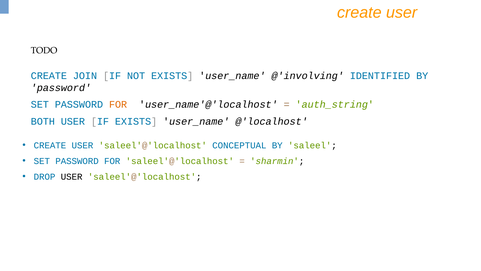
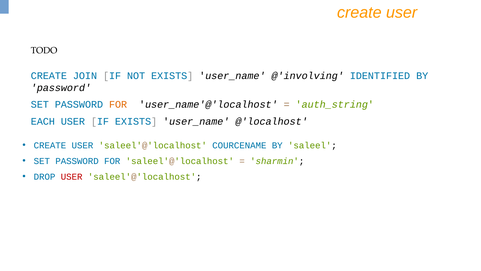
BOTH: BOTH -> EACH (43, 121)
CONCEPTUAL: CONCEPTUAL -> COURCENAME (239, 145)
USER colour: black -> red (72, 176)
